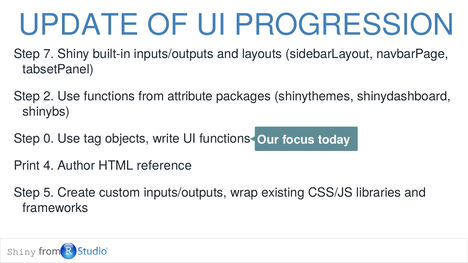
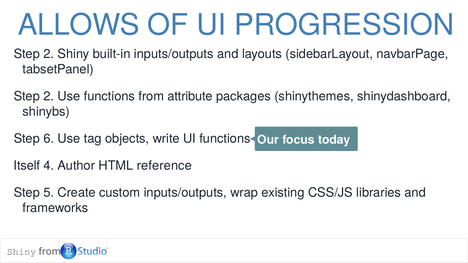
UPDATE: UPDATE -> ALLOWS (79, 25)
7: 7 -> 2 (49, 54)
0: 0 -> 6 (49, 139)
Print: Print -> Itself (27, 166)
